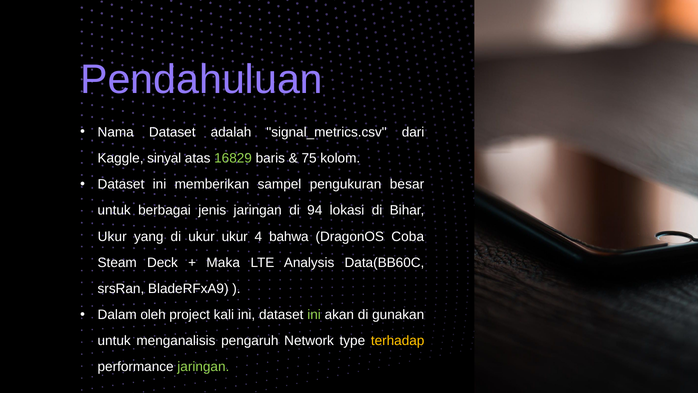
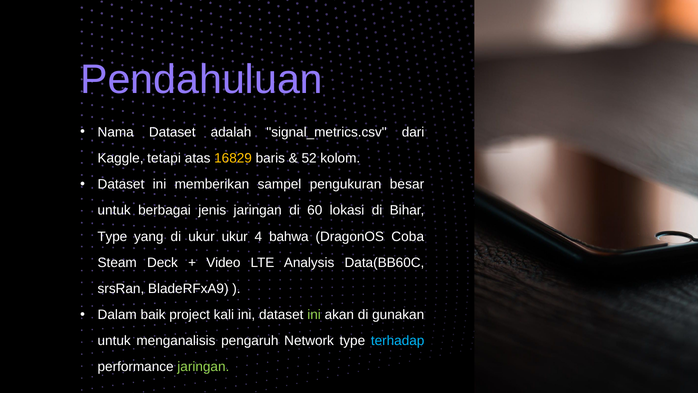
sinyal: sinyal -> tetapi (164, 158)
16829 colour: light green -> yellow (233, 158)
75: 75 -> 52 (309, 158)
94: 94 -> 60 (315, 210)
Ukur: Ukur -> Type (112, 236)
Maka: Maka -> Video (223, 262)
oleh: oleh -> baik (153, 314)
terhadap colour: yellow -> light blue (398, 341)
